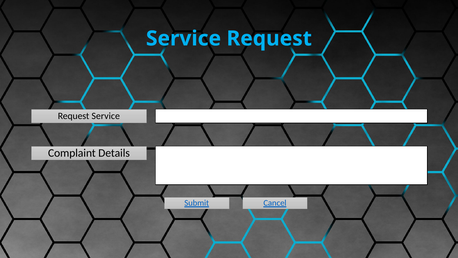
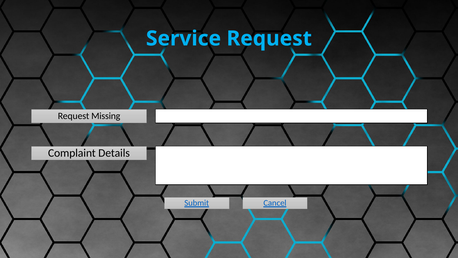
Request Service: Service -> Missing (106, 116)
